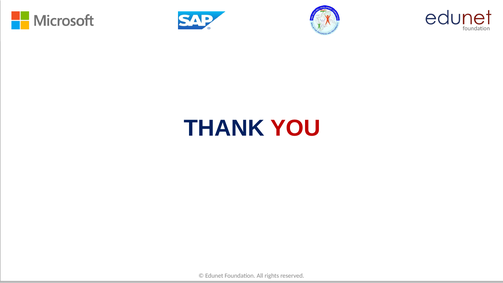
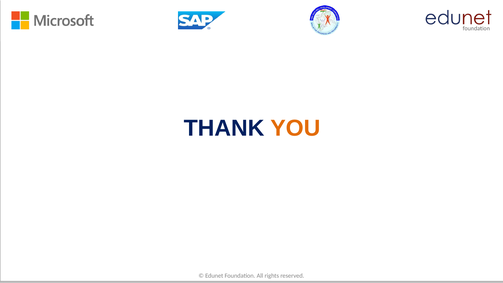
YOU colour: red -> orange (295, 128)
